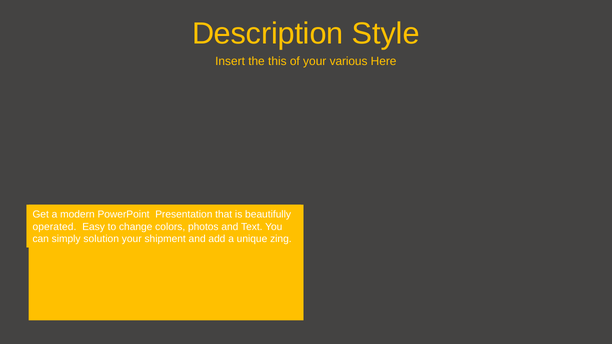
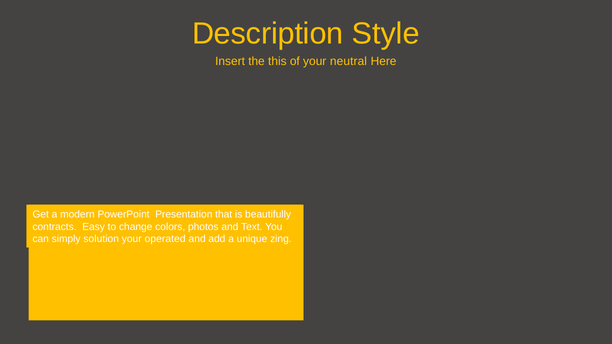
various: various -> neutral (348, 61)
operated: operated -> contracts (55, 227)
shipment: shipment -> operated (165, 239)
